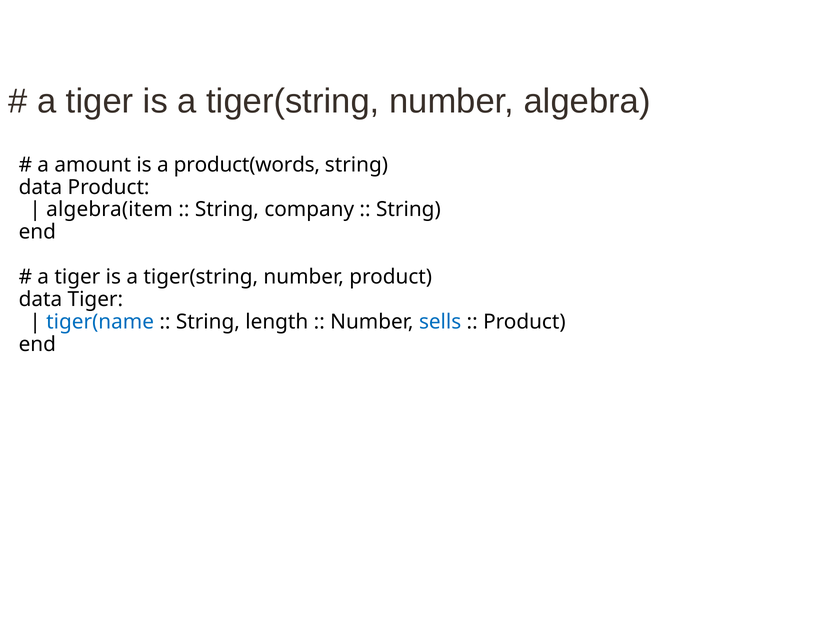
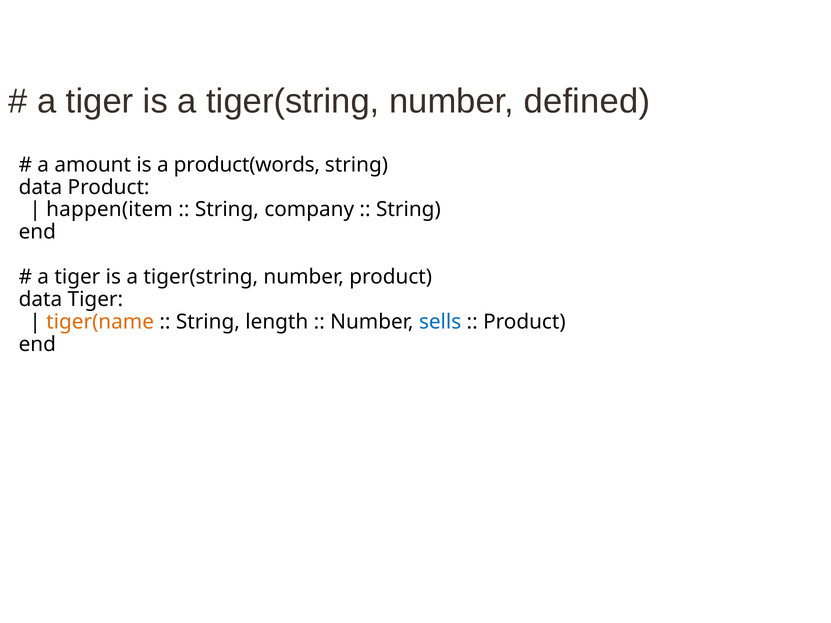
algebra: algebra -> defined (587, 102)
algebra(item: algebra(item -> happen(item (110, 210)
tiger(name colour: blue -> orange (100, 322)
